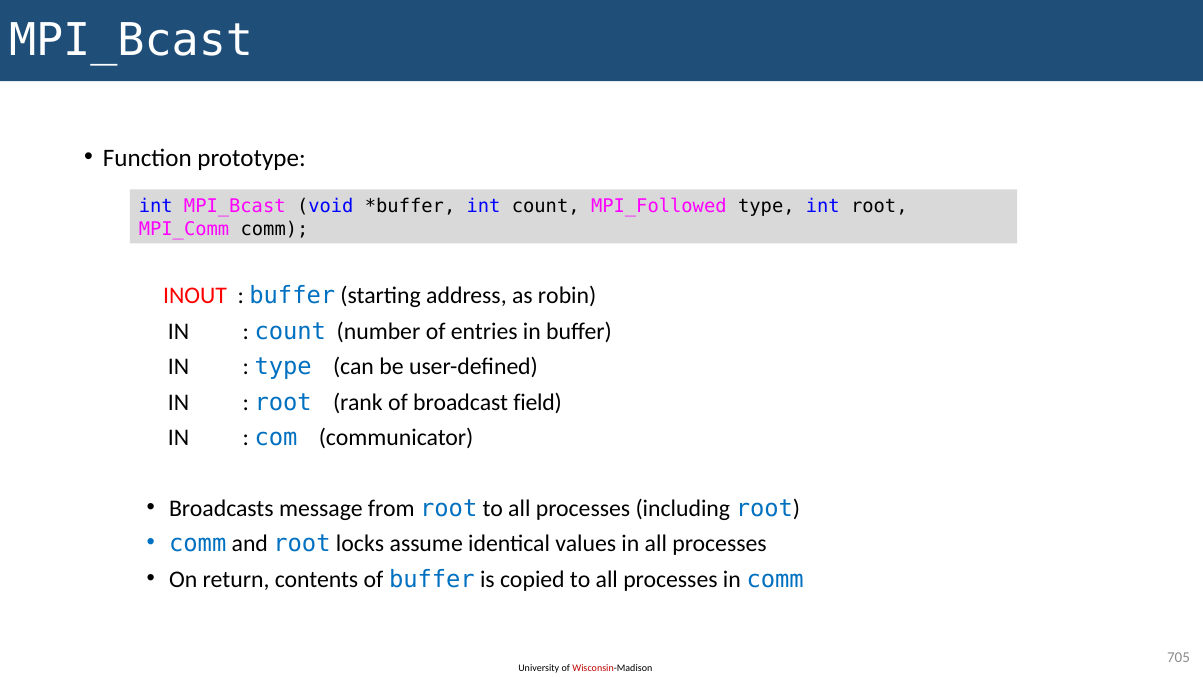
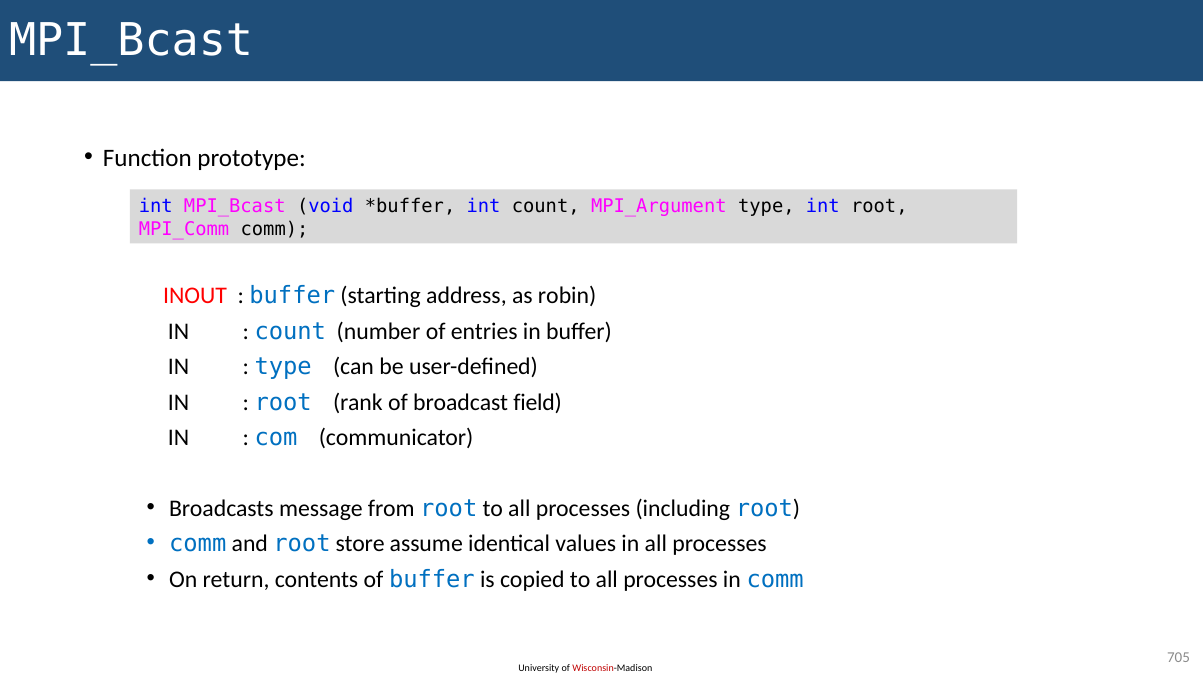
MPI_Followed: MPI_Followed -> MPI_Argument (659, 206)
locks: locks -> store (360, 544)
